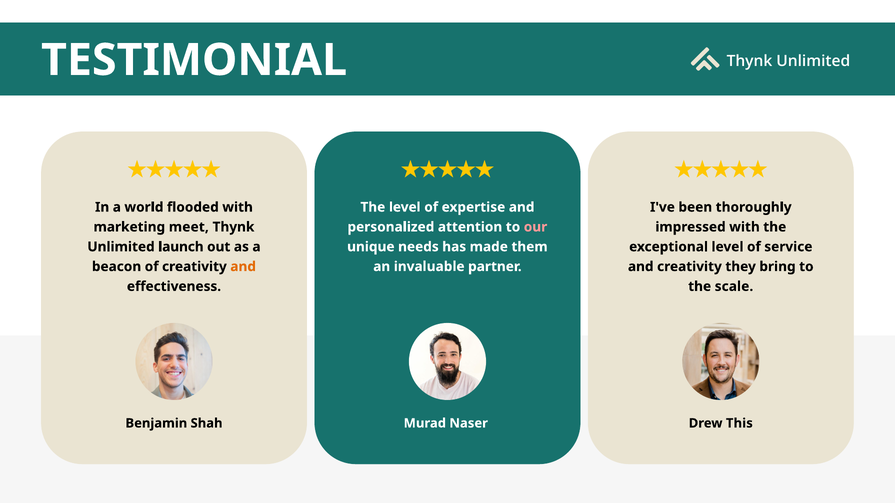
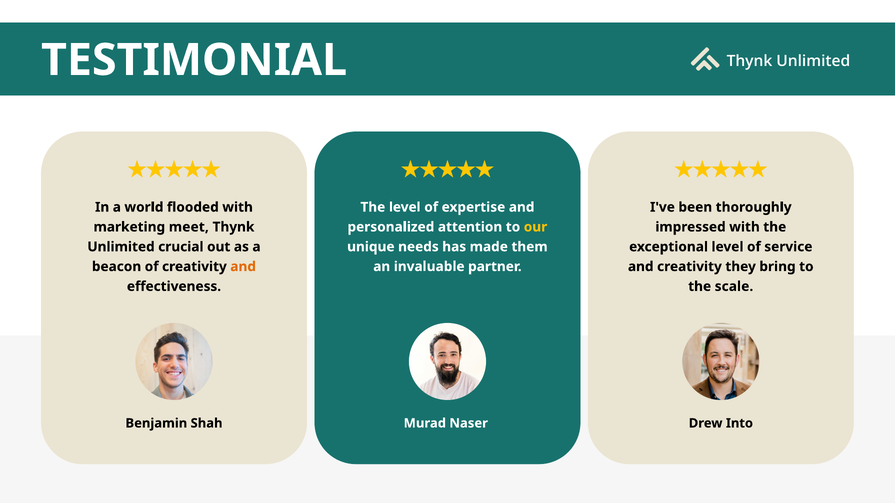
our colour: pink -> yellow (536, 227)
launch: launch -> crucial (181, 247)
This: This -> Into (739, 424)
